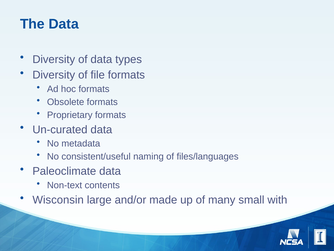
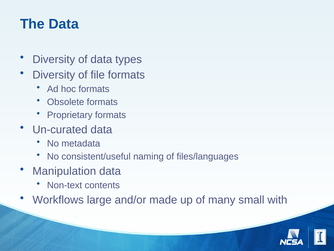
Paleoclimate: Paleoclimate -> Manipulation (64, 171)
Wisconsin: Wisconsin -> Workflows (58, 200)
